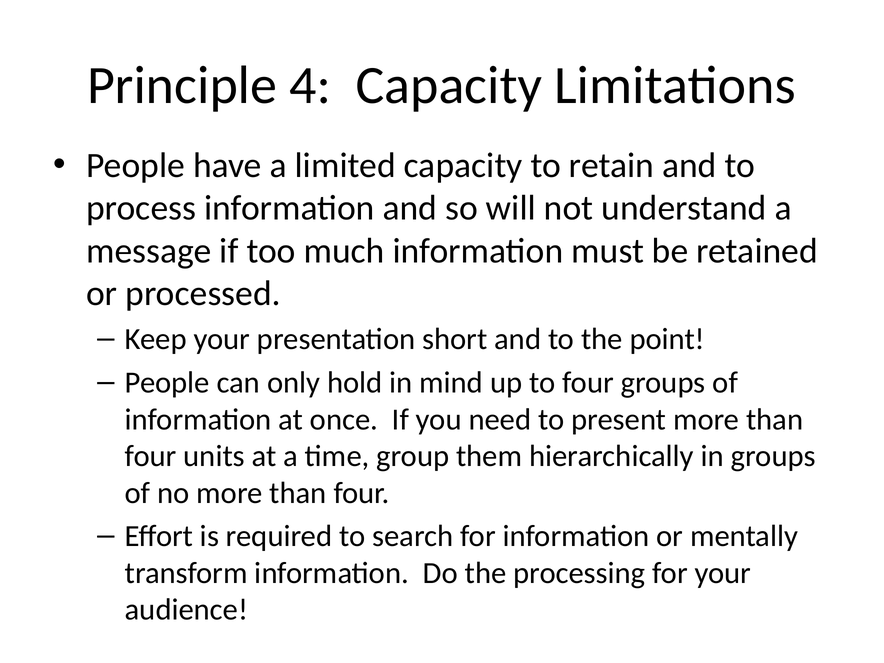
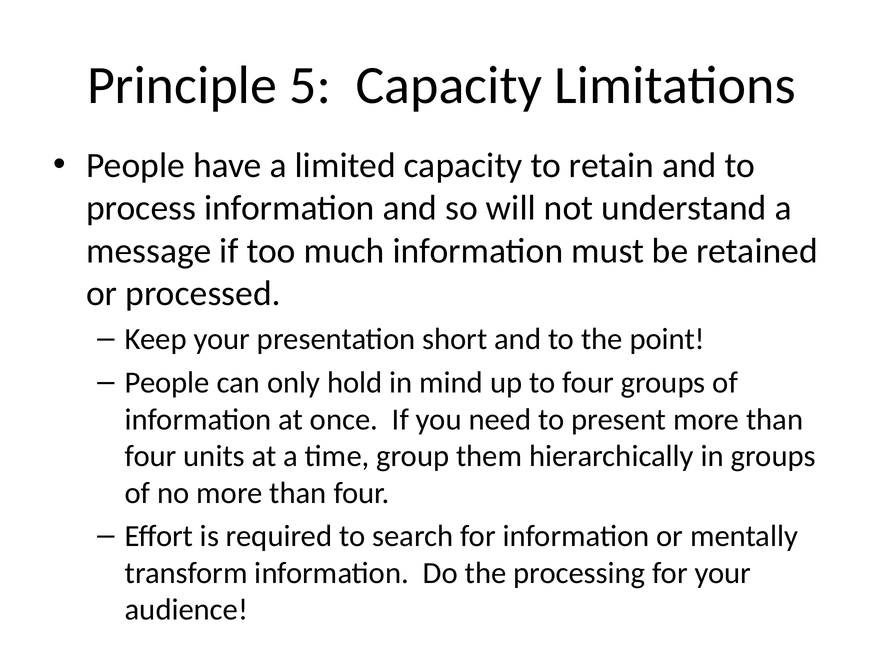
4: 4 -> 5 (310, 86)
